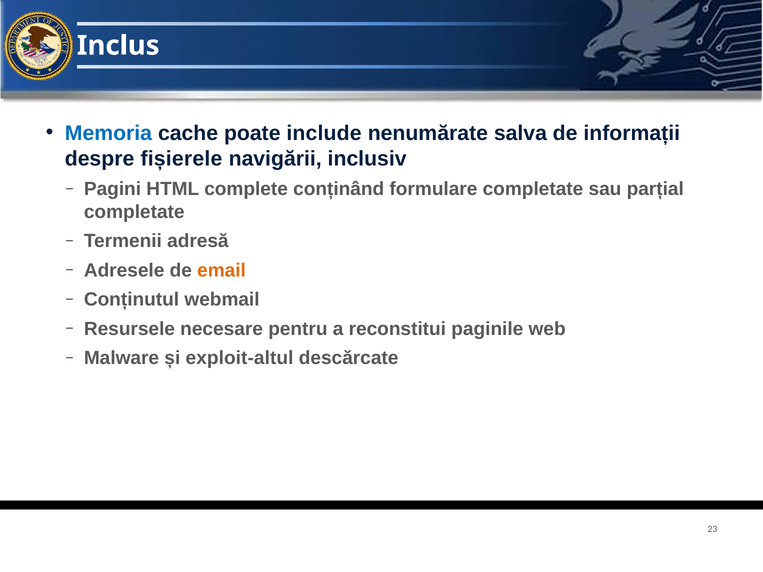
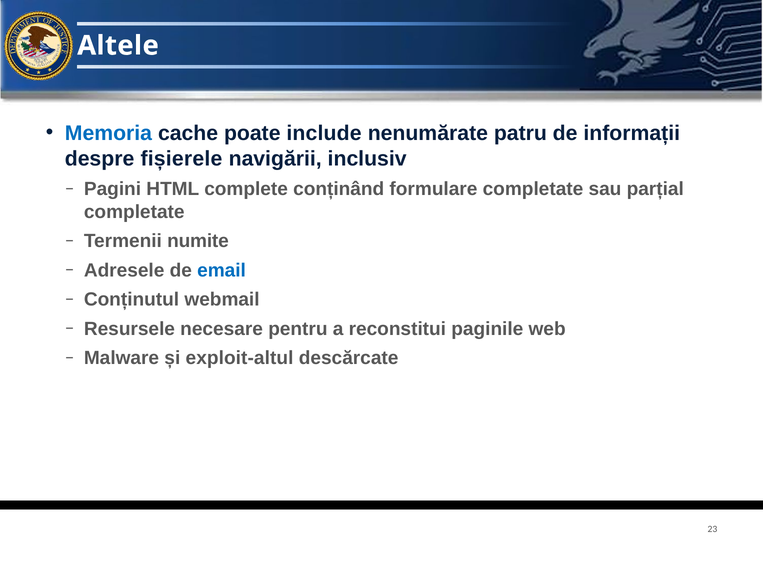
Inclus: Inclus -> Altele (118, 46)
salva: salva -> patru (520, 133)
adresă: adresă -> numite (198, 241)
email colour: orange -> blue (222, 270)
